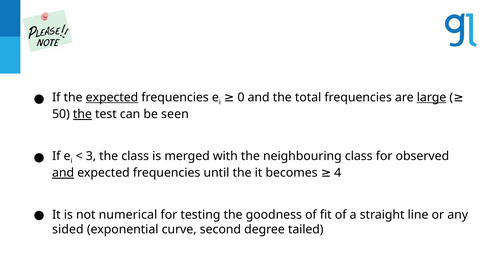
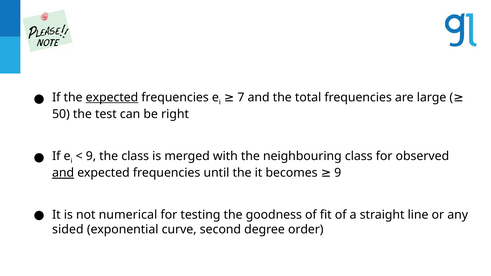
0: 0 -> 7 (241, 98)
large underline: present -> none (432, 98)
the underline: present -> none (82, 114)
seen: seen -> right (175, 114)
3: 3 -> 9 (91, 156)
becomes 4: 4 -> 9 (338, 173)
tailed: tailed -> order (306, 230)
